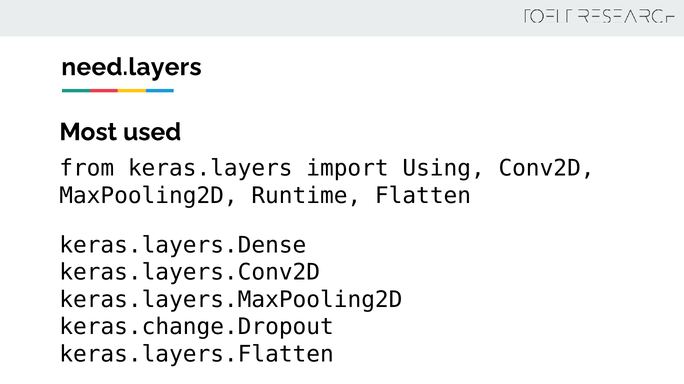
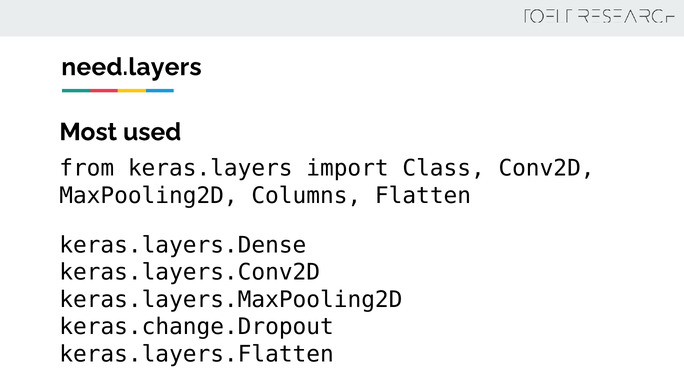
Using: Using -> Class (444, 169)
Runtime: Runtime -> Columns (306, 196)
